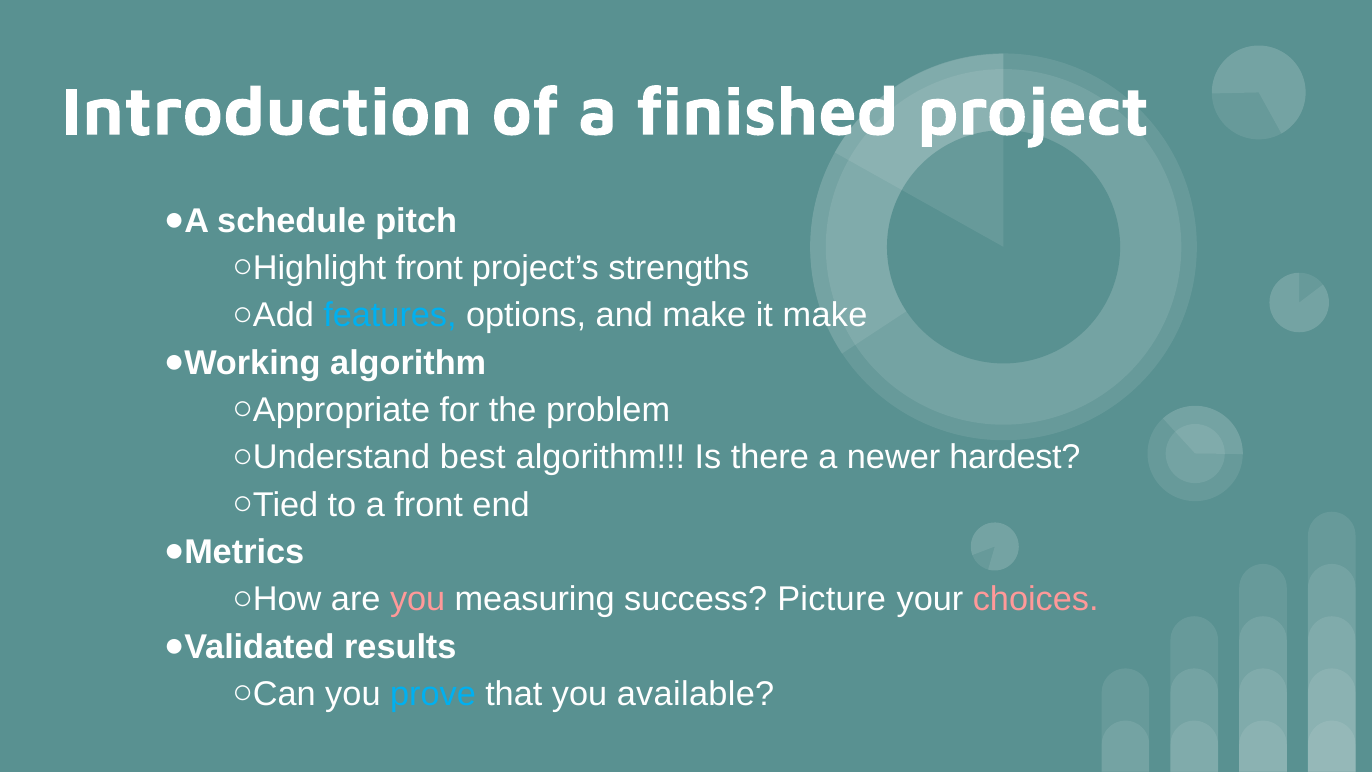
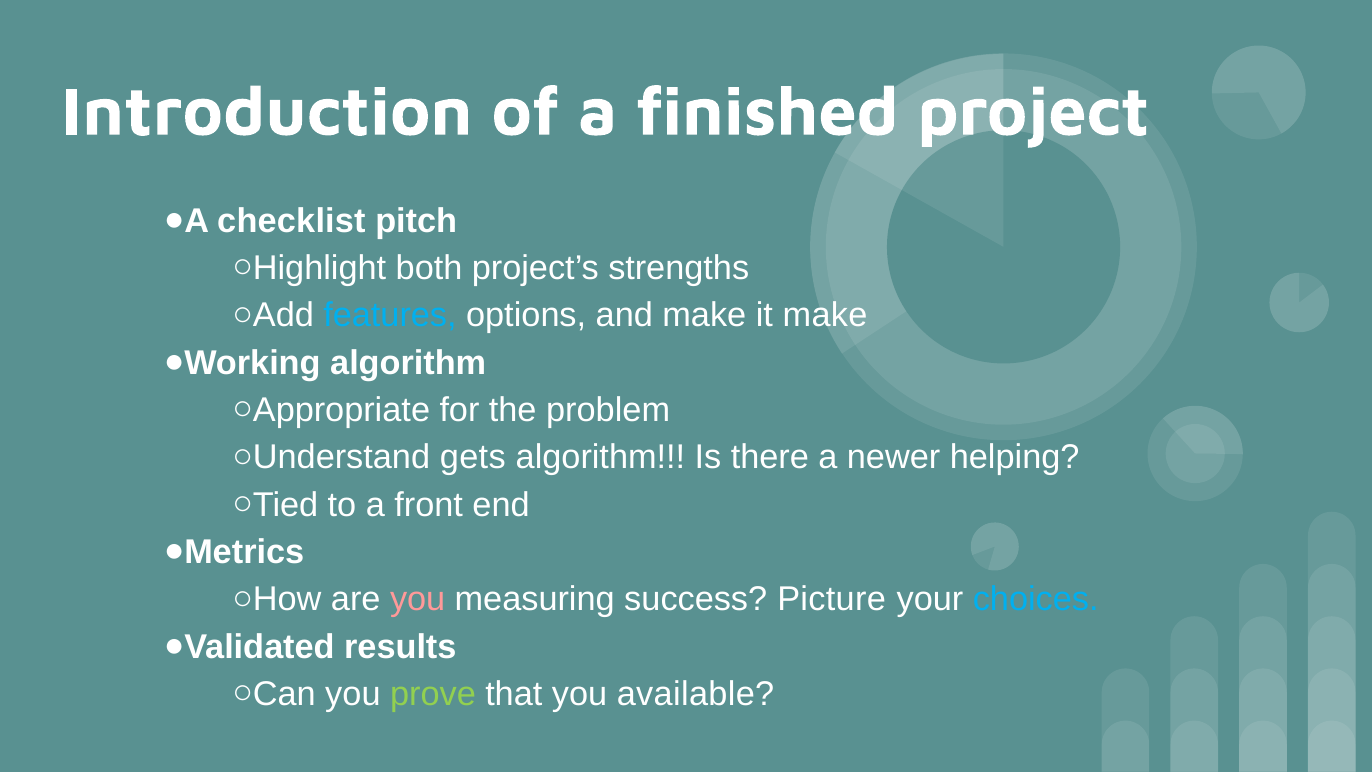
schedule: schedule -> checklist (291, 221)
front: front -> both (429, 268)
best: best -> gets (473, 457)
hardest: hardest -> helping (1015, 457)
choices colour: pink -> light blue (1036, 599)
prove colour: light blue -> light green (433, 694)
